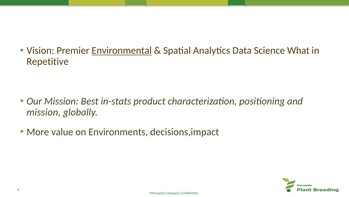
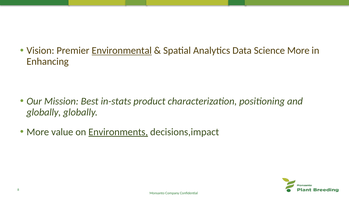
Science What: What -> More (298, 50)
Repetitive: Repetitive -> Enhancing (48, 61)
mission: mission -> globally (44, 112)
Environments underline: none -> present (118, 132)
